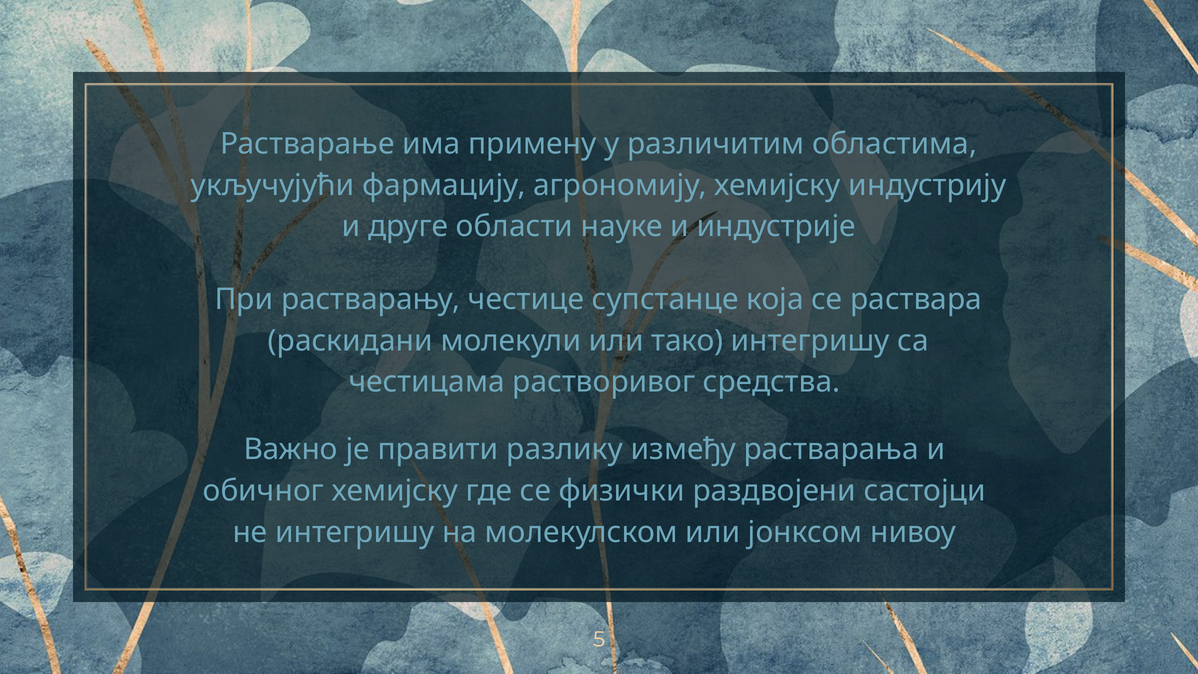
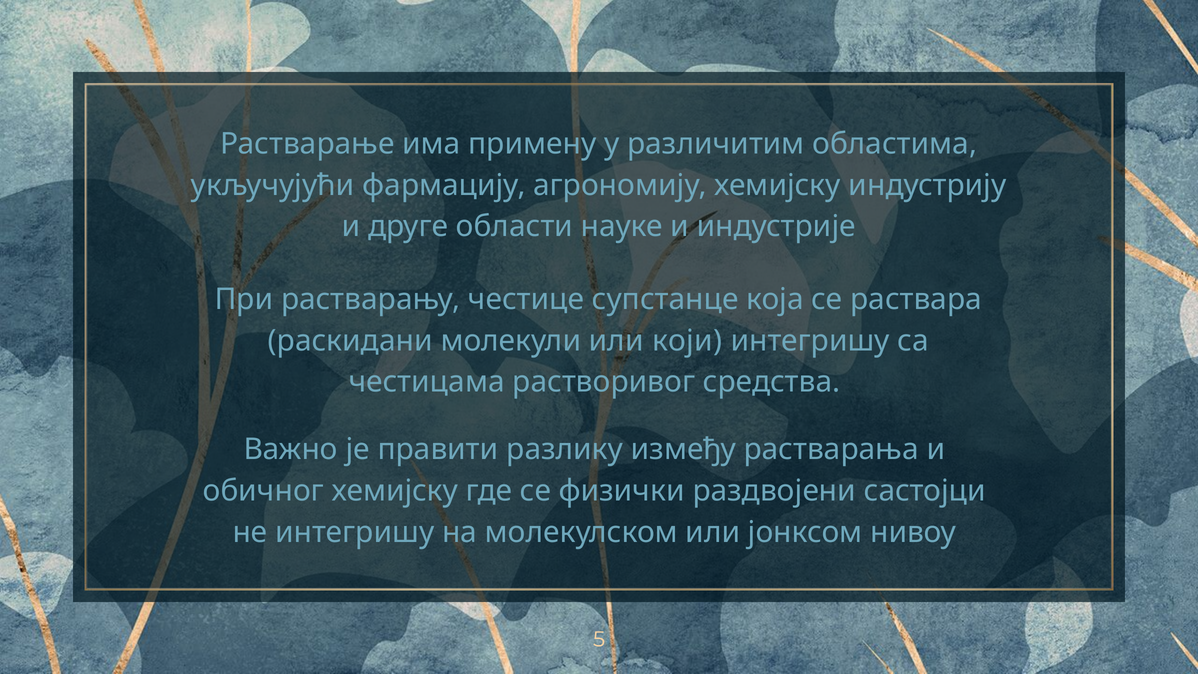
тако: тако -> који (687, 341)
